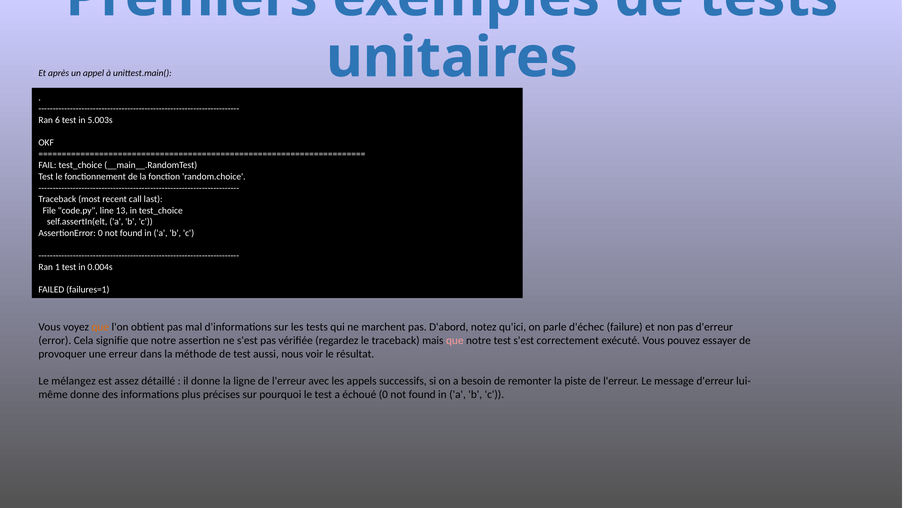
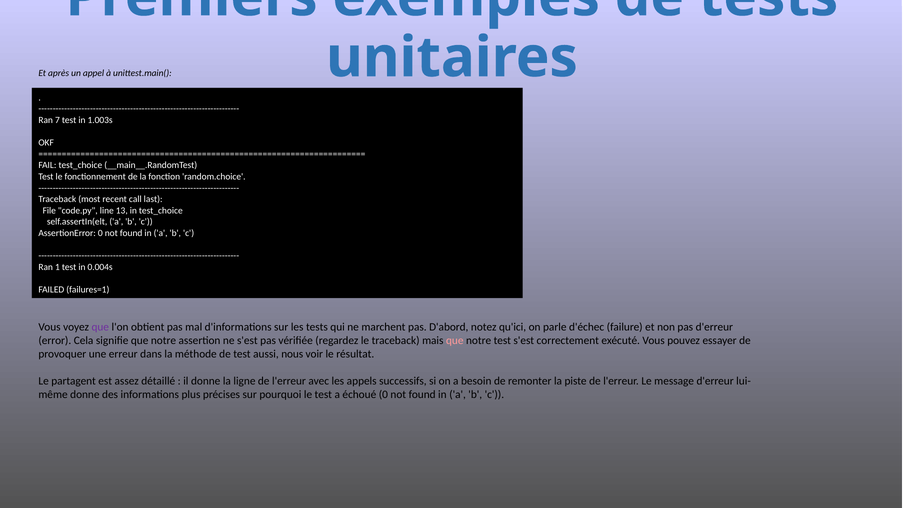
6: 6 -> 7 (57, 120)
5.003s: 5.003s -> 1.003s (100, 120)
que colour: orange -> purple (100, 327)
mélangez: mélangez -> partagent (74, 382)
